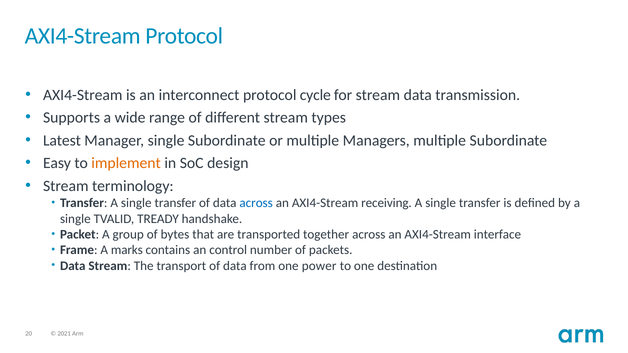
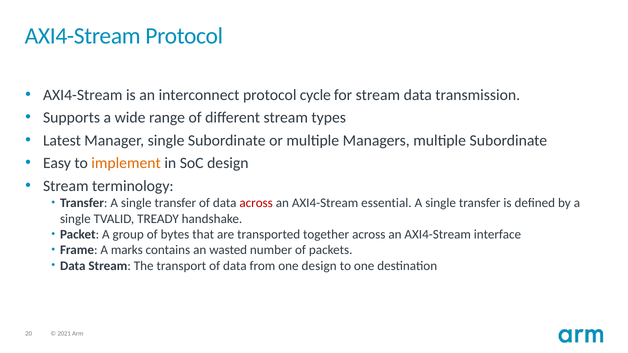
across colour: blue -> red (256, 203)
receiving: receiving -> essential (386, 203)
control: control -> wasted (228, 250)
one power: power -> design (319, 266)
